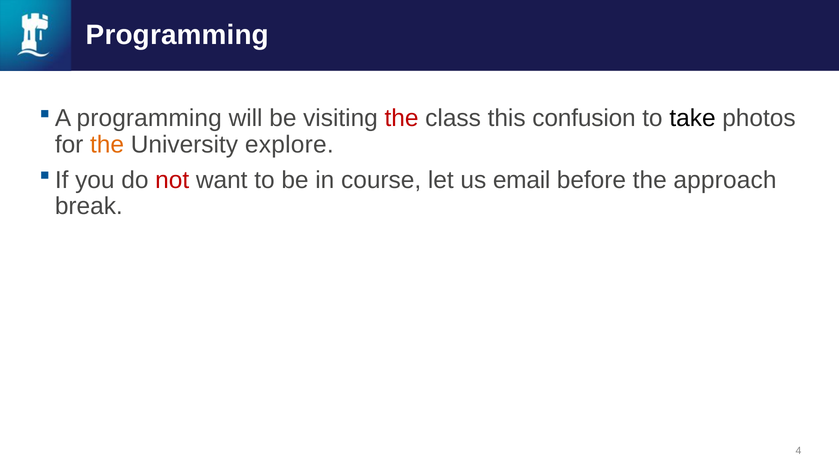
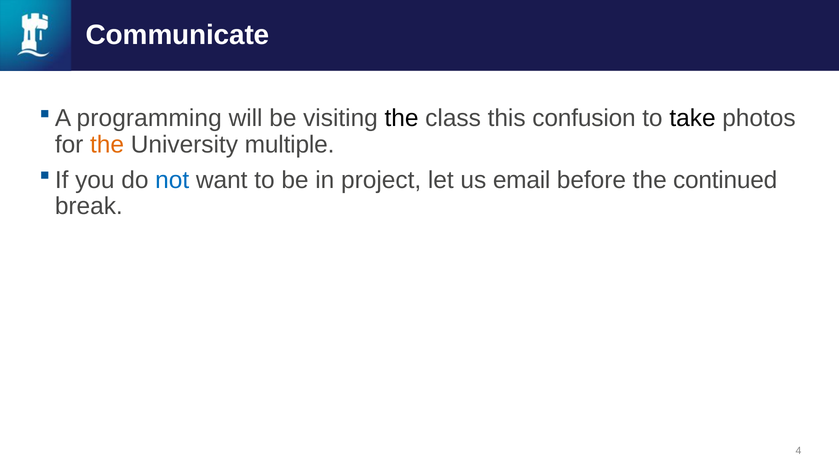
Programming: Programming -> Communicate (178, 35)
the colour: red -> black (402, 118)
explore: explore -> multiple (290, 145)
not colour: red -> blue (172, 180)
course: course -> project (381, 180)
approach: approach -> continued (725, 180)
